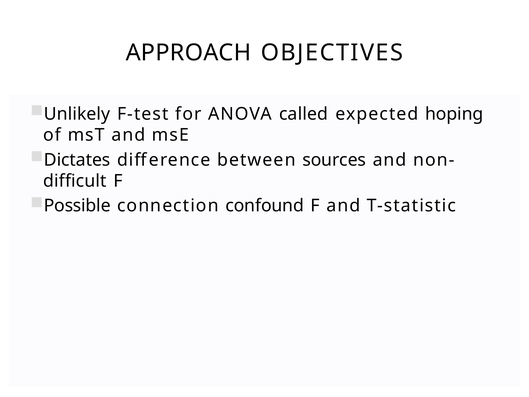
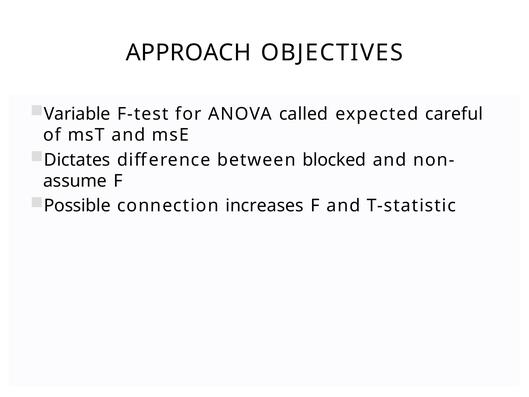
Unlikely: Unlikely -> Variable (77, 114)
hoping: hoping -> careful (454, 114)
sources: sources -> blocked (334, 160)
difficult: difficult -> assume (75, 181)
confound: confound -> increases (265, 206)
